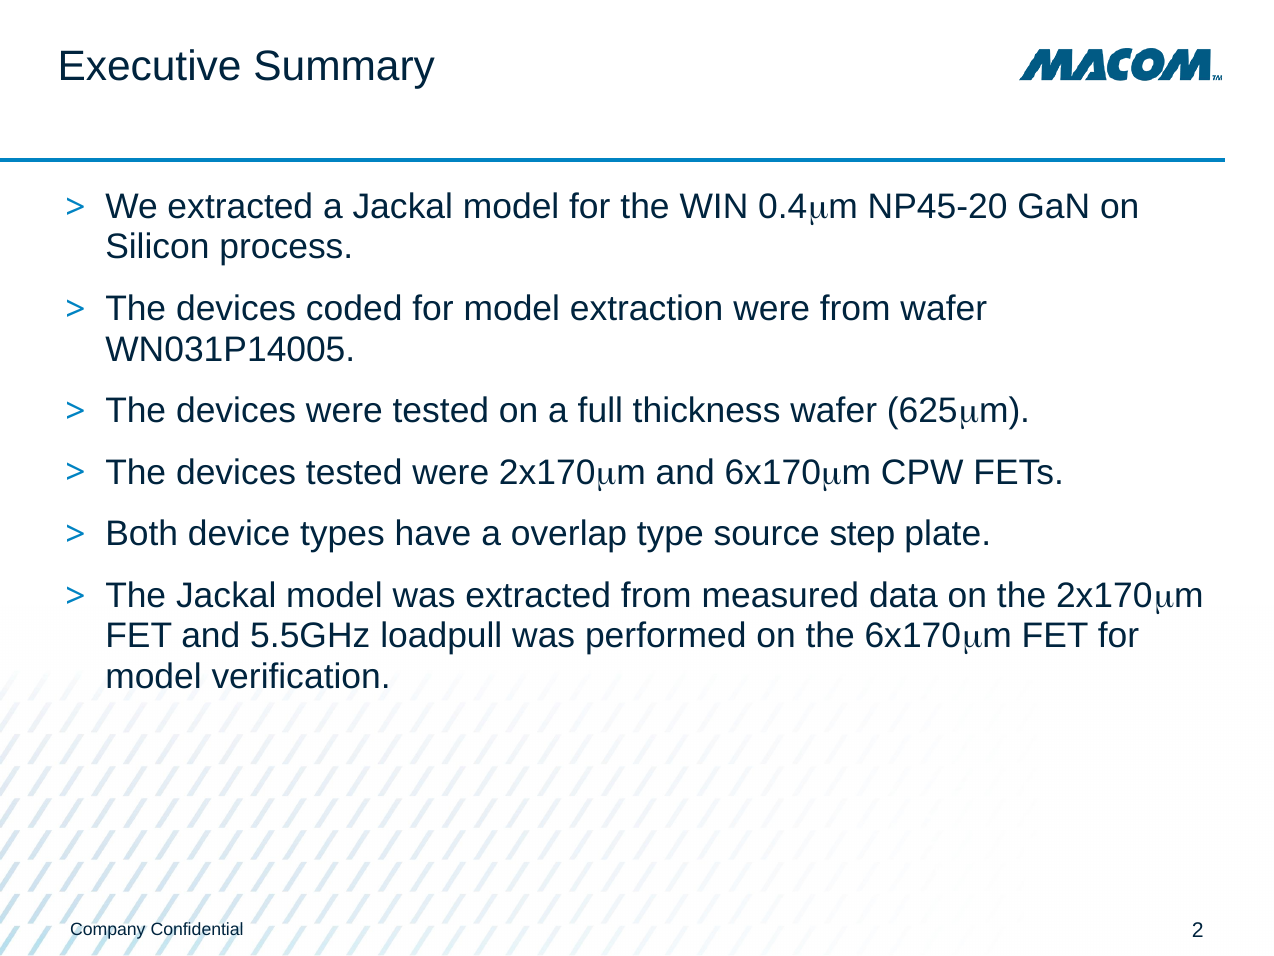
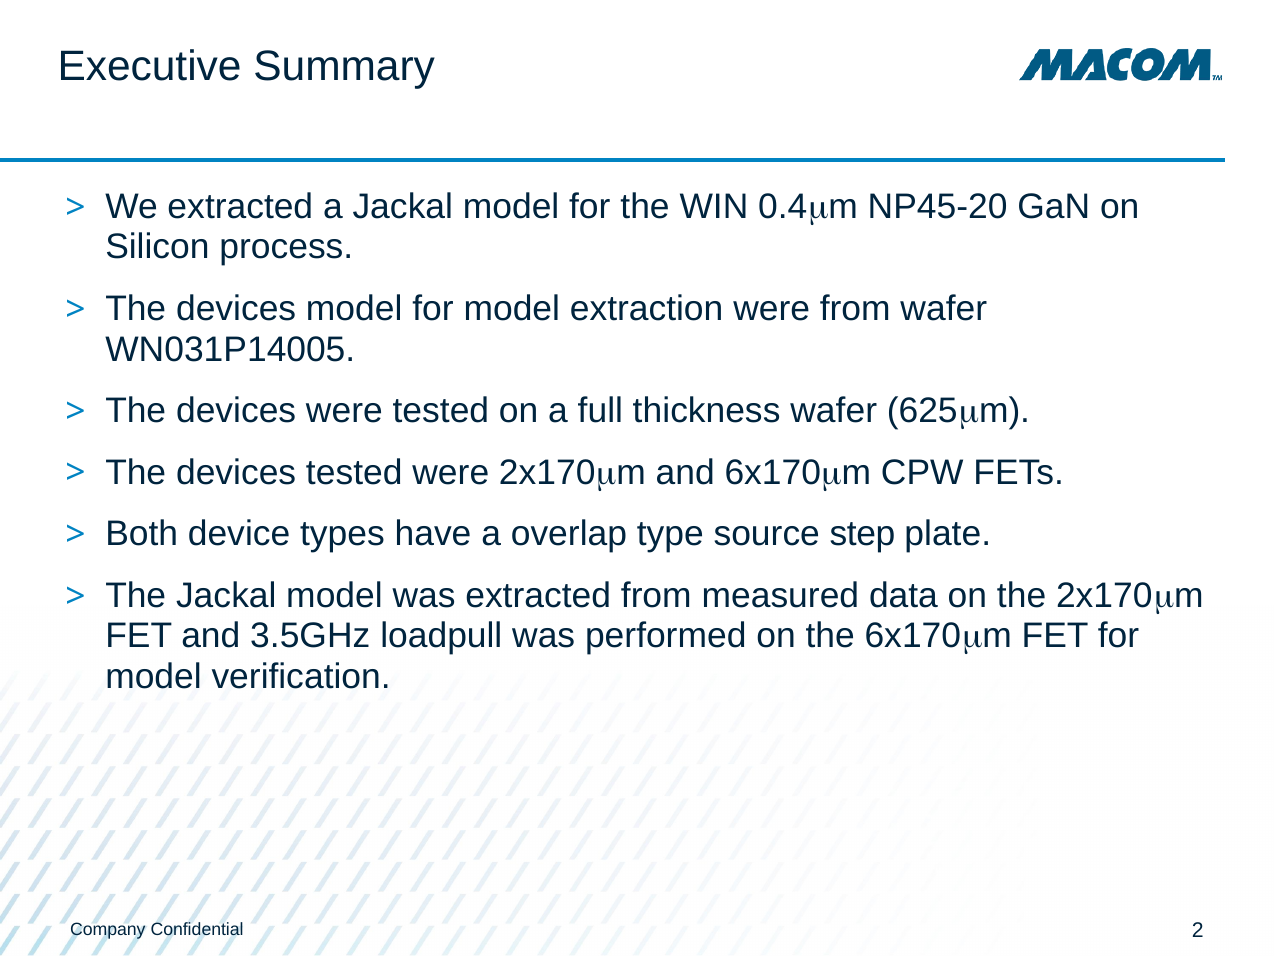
devices coded: coded -> model (354, 309)
5.5GHz: 5.5GHz -> 3.5GHz (310, 636)
